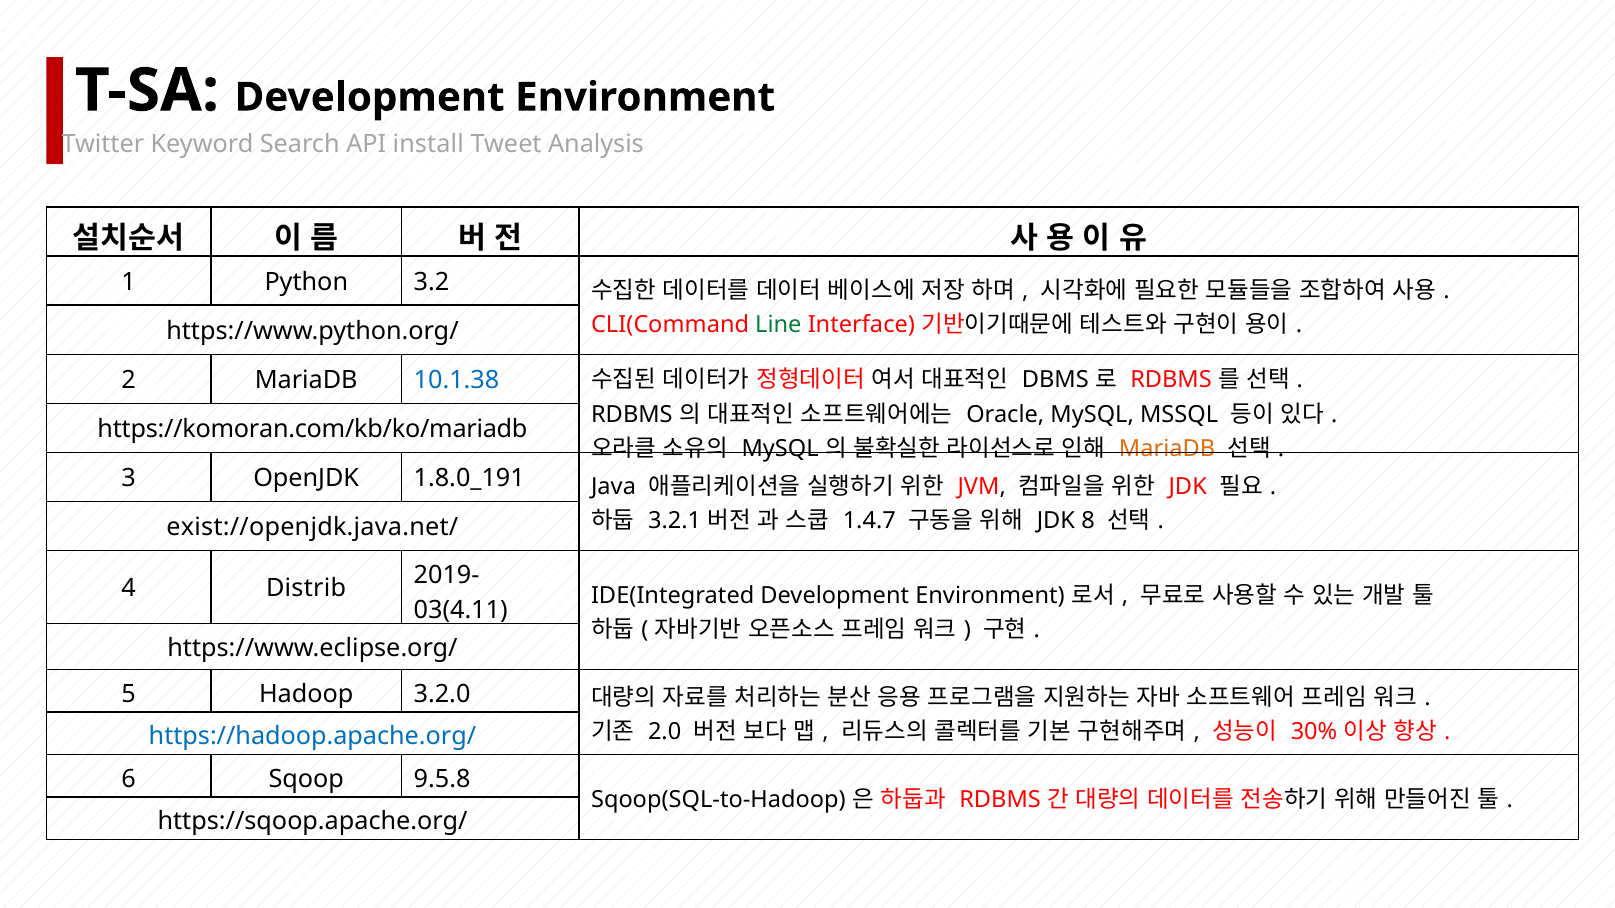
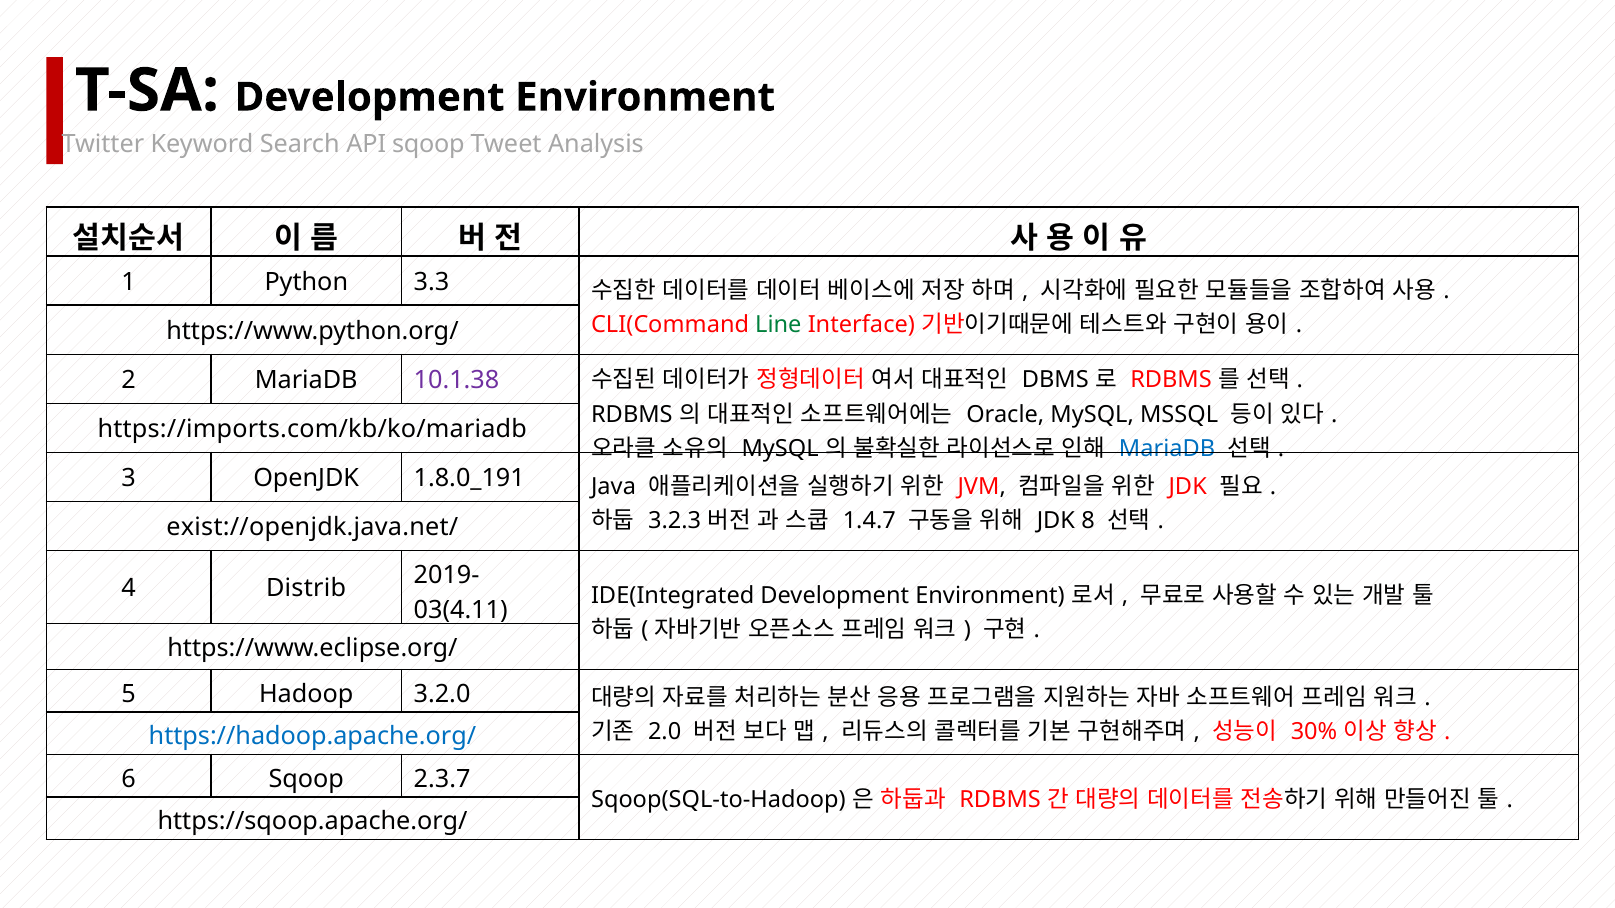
API install: install -> sqoop (428, 144)
3.2: 3.2 -> 3.3 (432, 282)
10.1.38 colour: blue -> purple (457, 380)
https://komoran.com/kb/ko/mariadb: https://komoran.com/kb/ko/mariadb -> https://imports.com/kb/ko/mariadb (312, 430)
MariaDB colour: orange -> blue (1167, 449)
3.2.1: 3.2.1 -> 3.2.3 (675, 521)
9.5.8: 9.5.8 -> 2.3.7 (442, 779)
